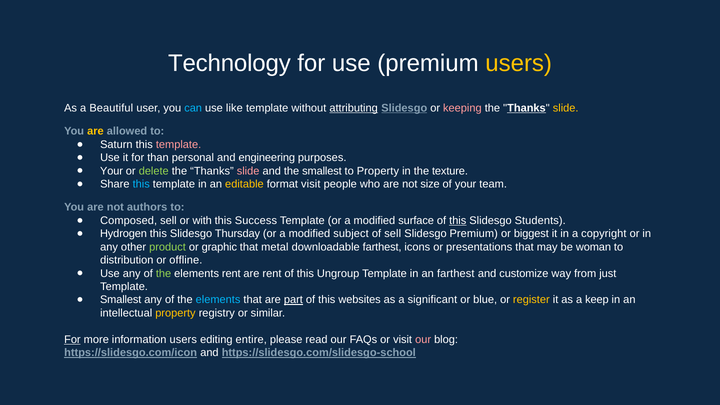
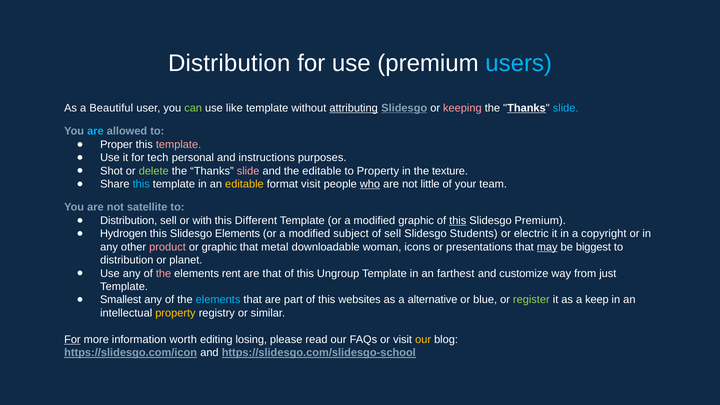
Technology: Technology -> Distribution (229, 64)
users colour: yellow -> light blue (519, 64)
can colour: light blue -> light green (193, 108)
slide colour: yellow -> light blue (566, 108)
are colour: yellow -> light blue (95, 131)
Saturn: Saturn -> Proper (116, 145)
than: than -> tech (158, 158)
engineering: engineering -> instructions (267, 158)
Your: Your -> Shot (111, 171)
the smallest: smallest -> editable (322, 171)
who underline: none -> present (370, 184)
size: size -> little (430, 184)
authors: authors -> satellite (147, 207)
Composed: Composed -> Distribution (129, 221)
Success: Success -> Different (256, 221)
modified surface: surface -> graphic (416, 221)
Slidesgo Students: Students -> Premium (540, 221)
Slidesgo Thursday: Thursday -> Elements (237, 234)
Slidesgo Premium: Premium -> Students (474, 234)
biggest: biggest -> electric (531, 234)
product colour: light green -> pink (168, 247)
downloadable farthest: farthest -> woman (382, 247)
may underline: none -> present (547, 247)
woman: woman -> biggest (593, 247)
offline: offline -> planet (186, 260)
the colour: light green -> pink (164, 273)
are rent: rent -> that (272, 273)
part underline: present -> none (293, 300)
significant: significant -> alternative (433, 300)
register colour: yellow -> light green (531, 300)
information users: users -> worth (183, 339)
entire: entire -> losing (251, 339)
our colour: pink -> yellow (423, 339)
